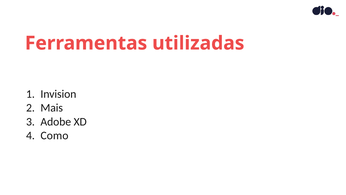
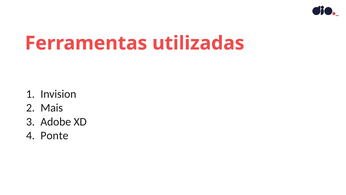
Como: Como -> Ponte (54, 135)
